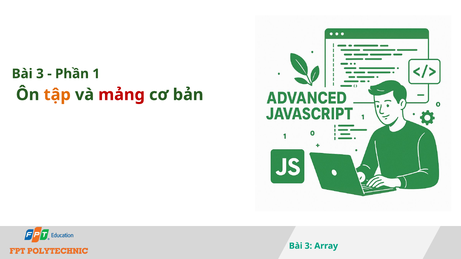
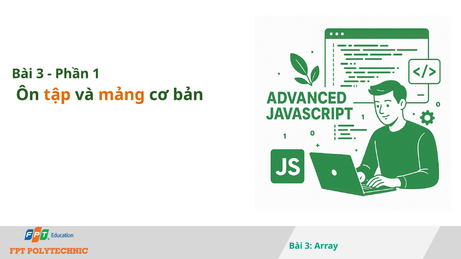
mảng colour: red -> orange (122, 95)
